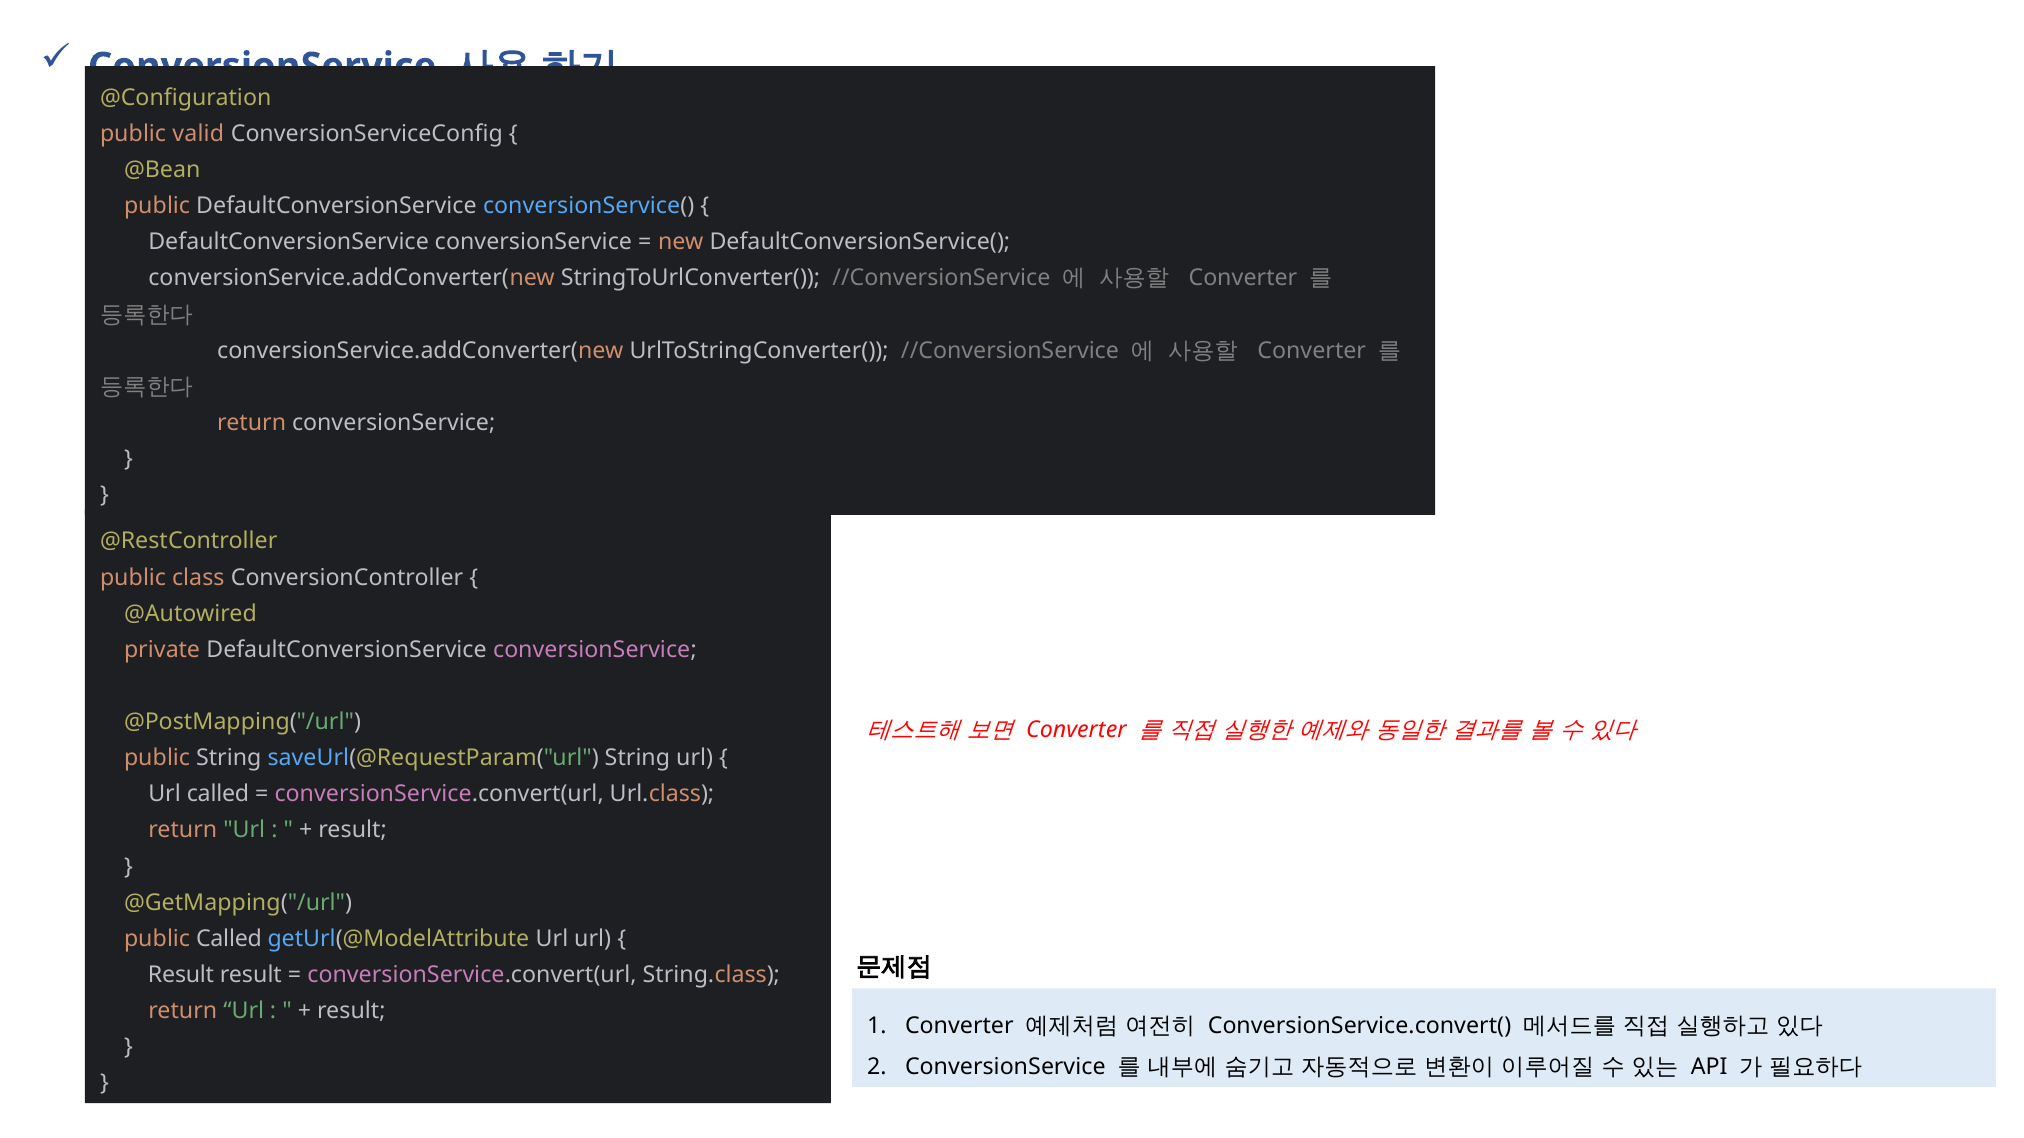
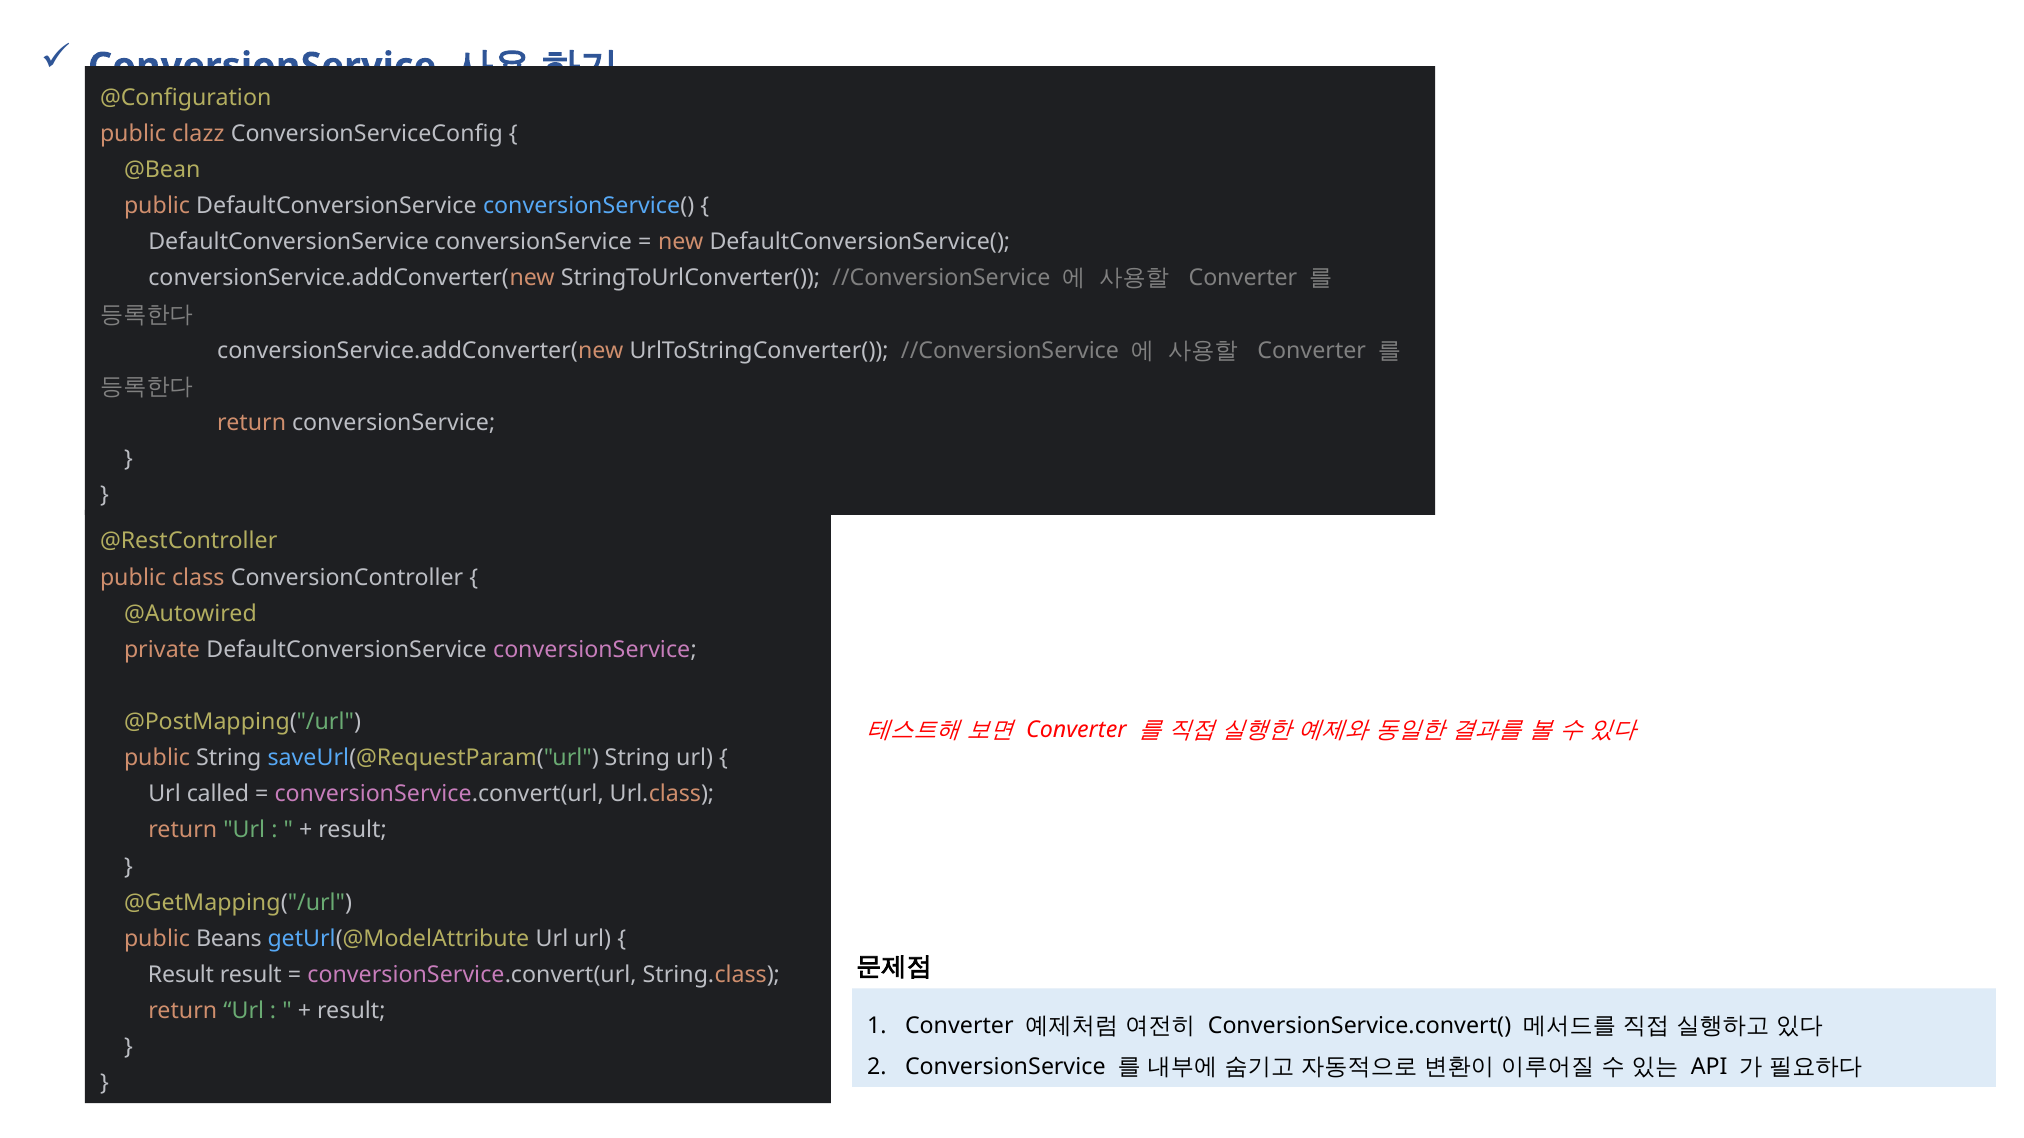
valid: valid -> clazz (198, 134)
public Called: Called -> Beans (229, 939)
